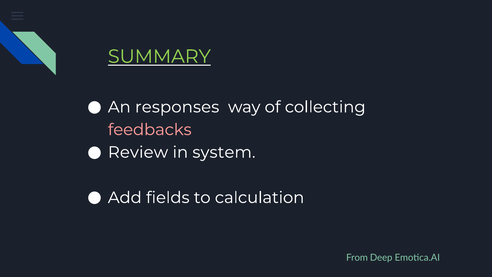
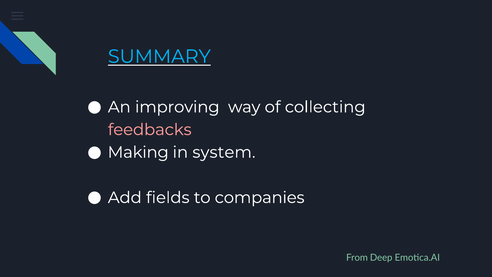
SUMMARY colour: light green -> light blue (159, 56)
responses: responses -> improving (177, 107)
Review: Review -> Making (138, 152)
calculation: calculation -> companies (260, 197)
